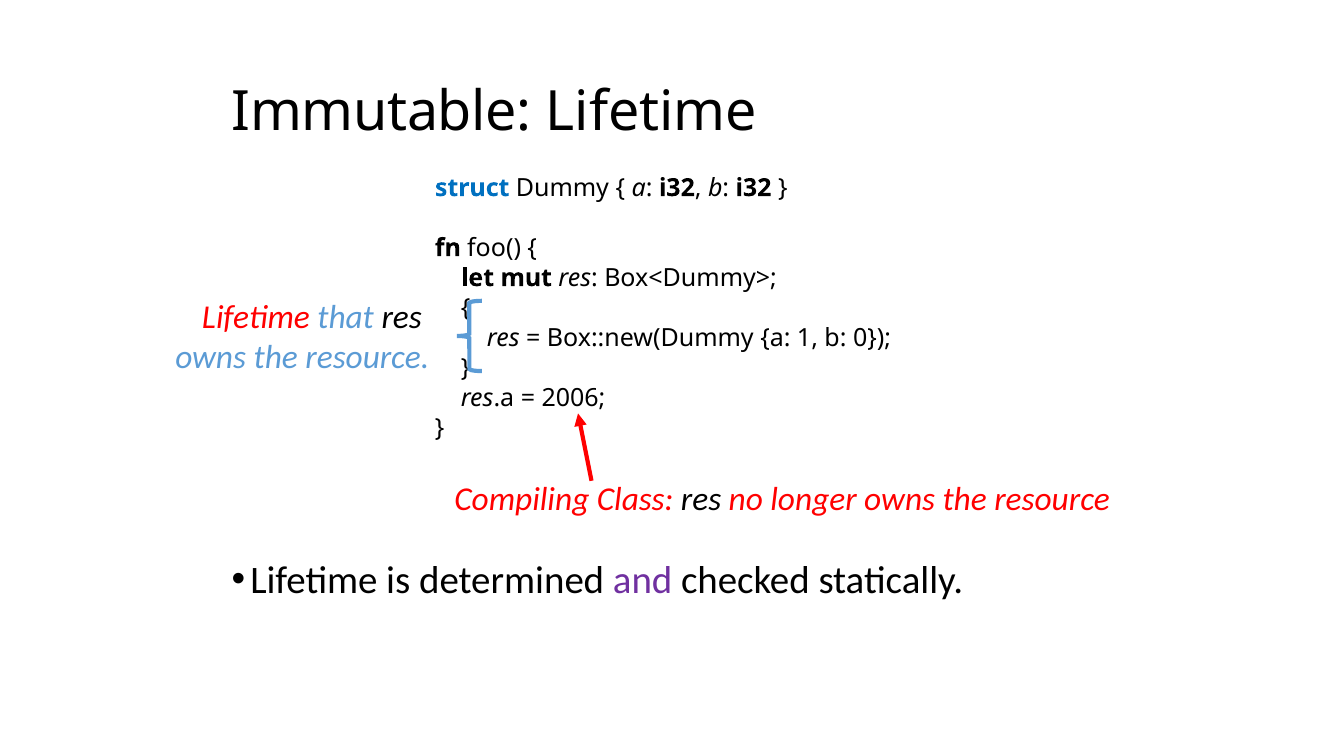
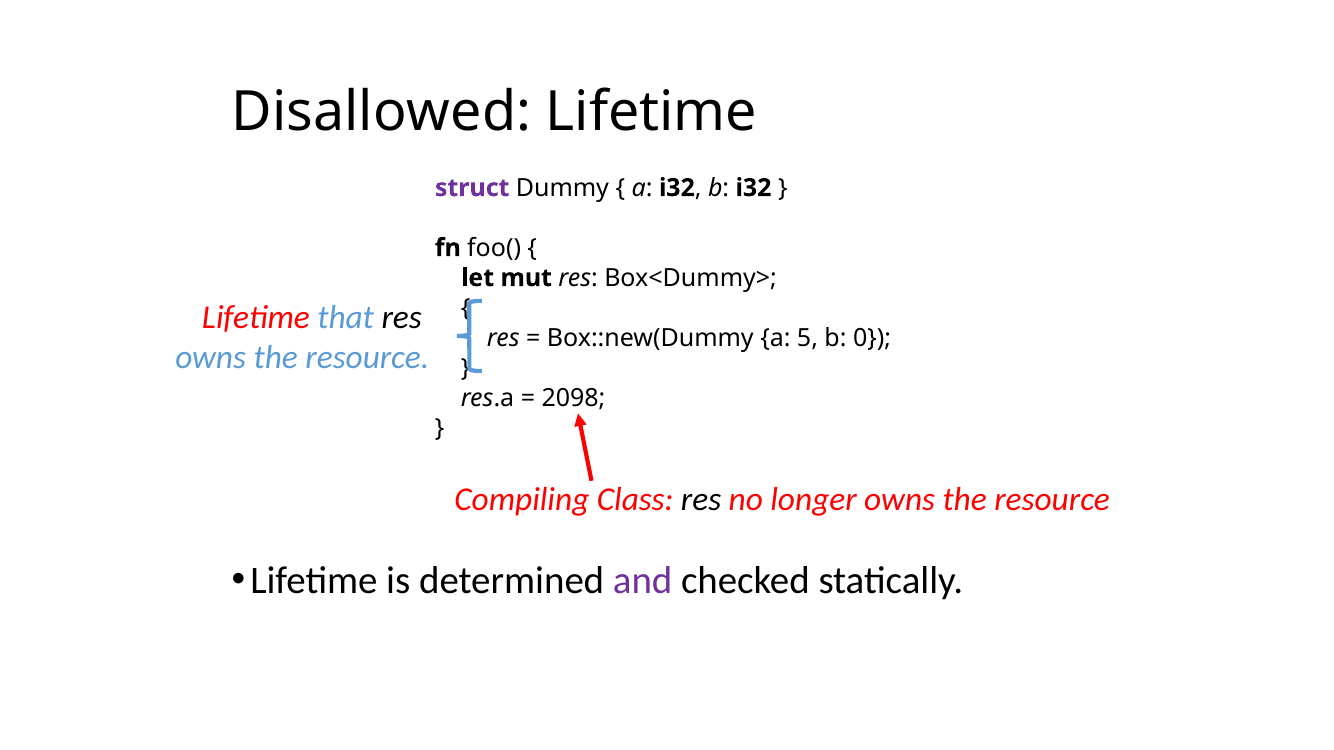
Immutable: Immutable -> Disallowed (381, 112)
struct colour: blue -> purple (472, 188)
1: 1 -> 5 (807, 338)
2006: 2006 -> 2098 (574, 398)
